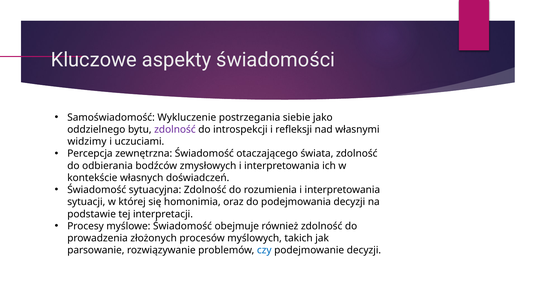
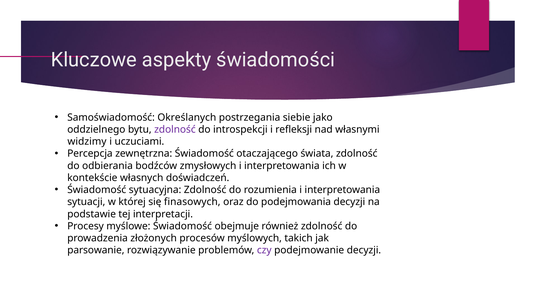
Wykluczenie: Wykluczenie -> Określanych (187, 117)
homonimia: homonimia -> finasowych (192, 202)
czy colour: blue -> purple (264, 250)
